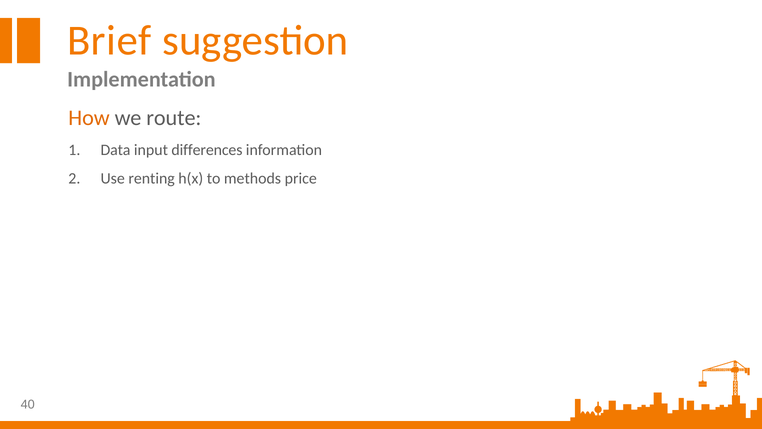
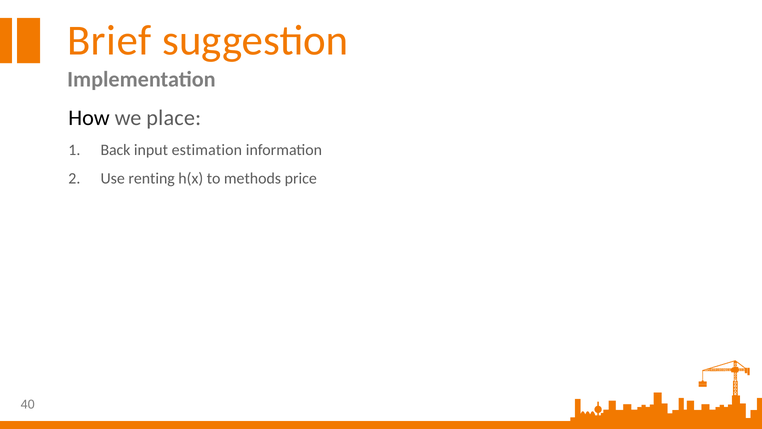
How colour: orange -> black (89, 118)
route: route -> place (174, 118)
Data: Data -> Back (115, 150)
differences: differences -> estimation (207, 150)
